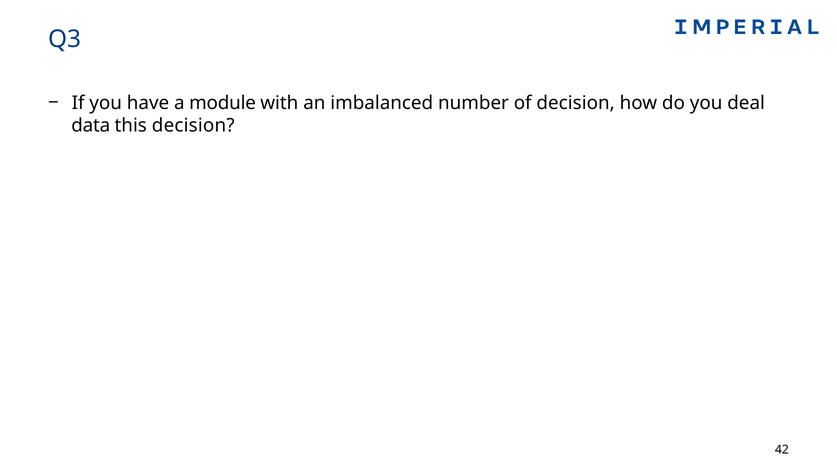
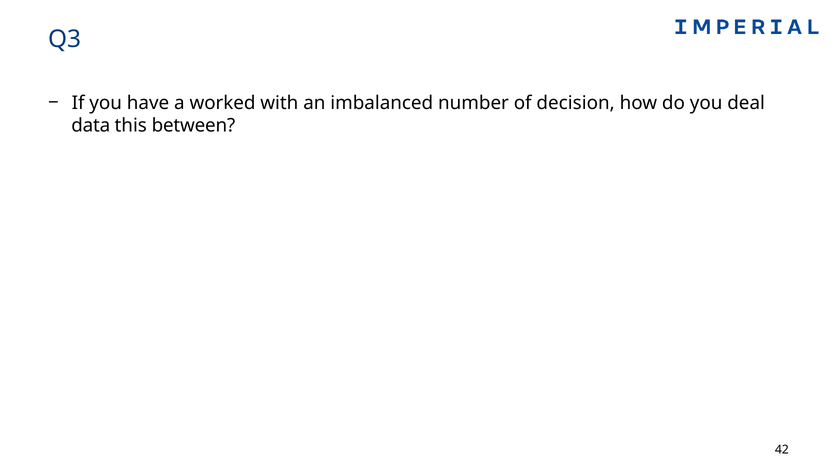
module: module -> worked (223, 103)
this decision: decision -> between (193, 125)
